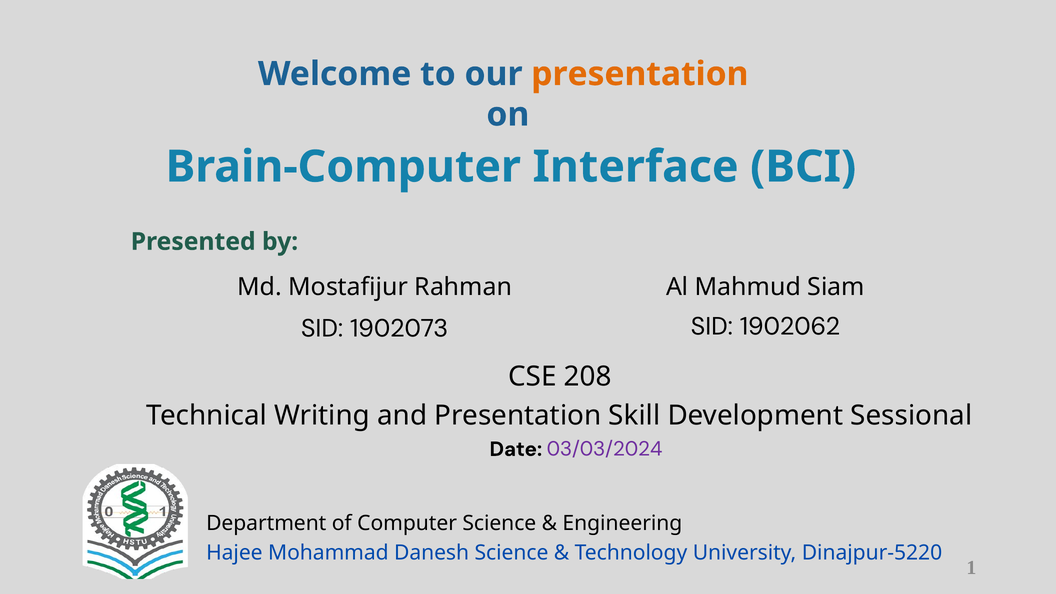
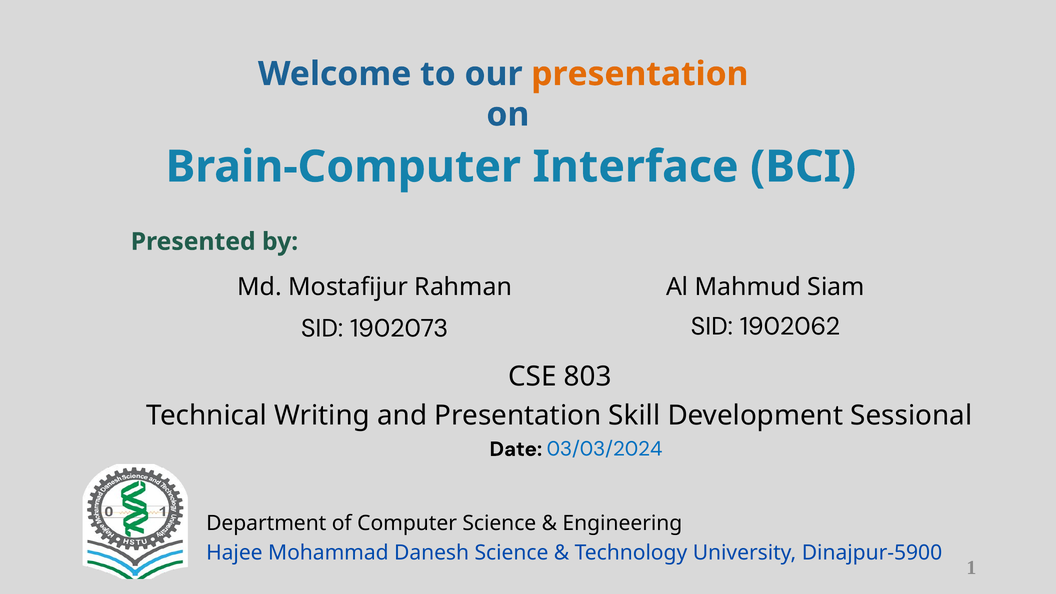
208: 208 -> 803 (588, 376)
03/03/2024 colour: purple -> blue (605, 449)
Dinajpur-5220: Dinajpur-5220 -> Dinajpur-5900 (872, 553)
